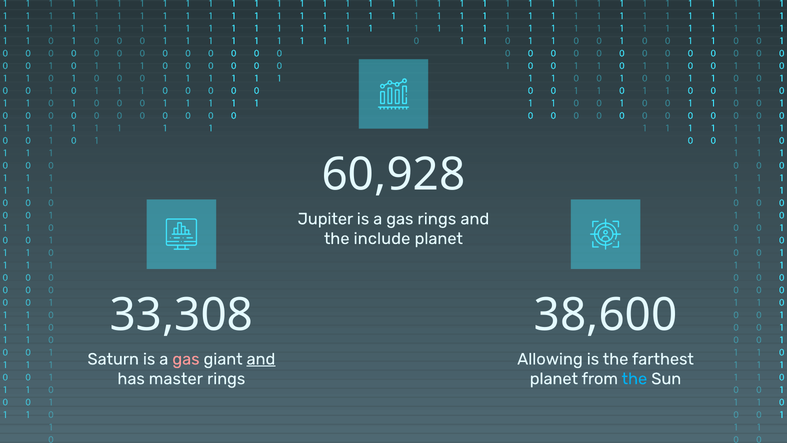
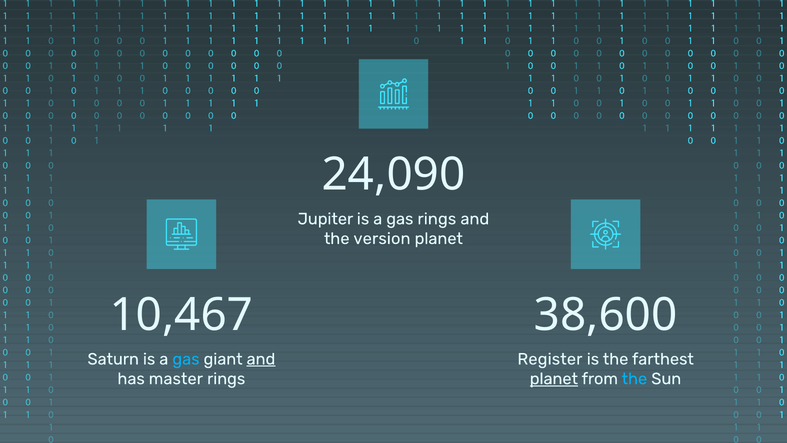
60,928: 60,928 -> 24,090 (394, 175)
include: include -> version (382, 238)
33,308: 33,308 -> 10,467 (181, 315)
gas colour: pink -> light blue (186, 359)
Allowing: Allowing -> Register (550, 359)
planet underline: none -> present (554, 379)
